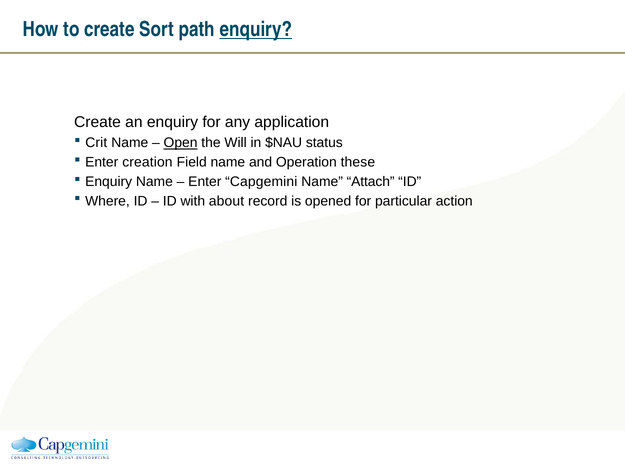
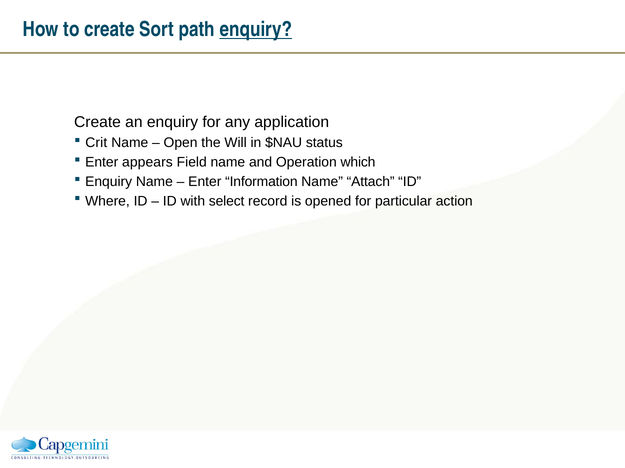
Open underline: present -> none (181, 143)
creation: creation -> appears (147, 163)
these: these -> which (358, 163)
Capgemini: Capgemini -> Information (261, 182)
about: about -> select (227, 201)
